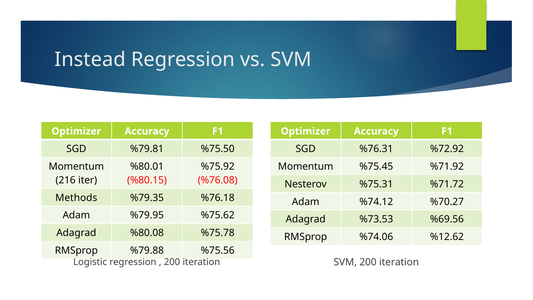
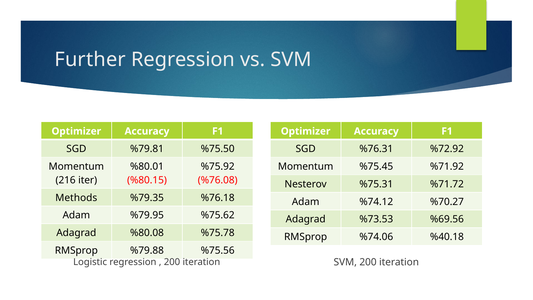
Instead: Instead -> Further (90, 59)
%12.62: %12.62 -> %40.18 (447, 237)
